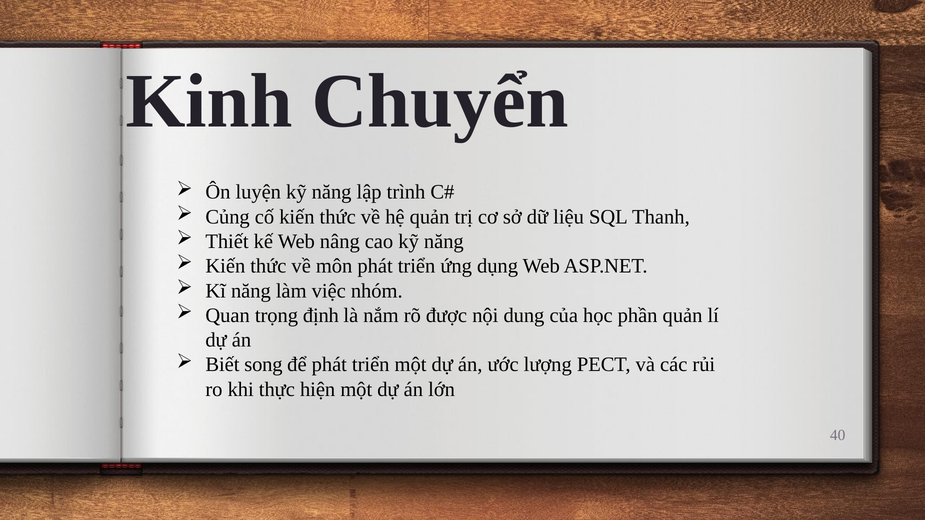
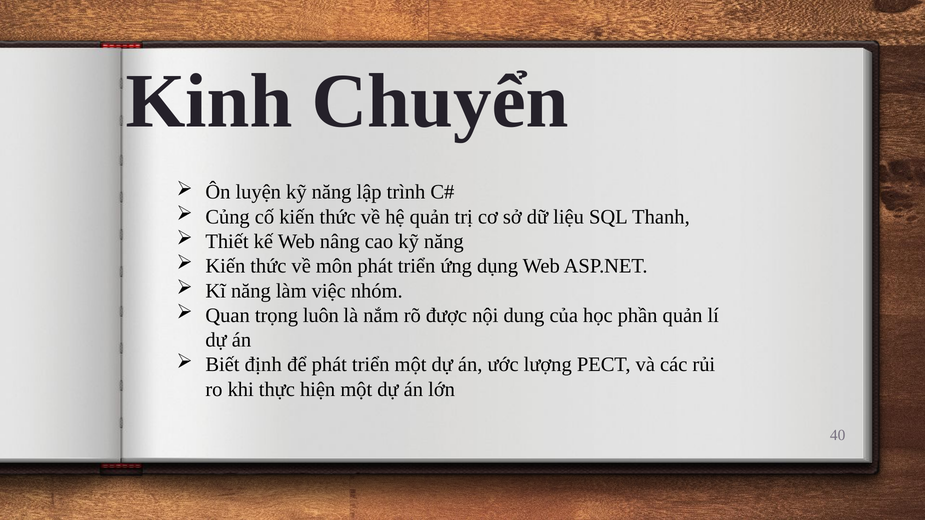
định: định -> luôn (321, 316)
song: song -> định (263, 365)
